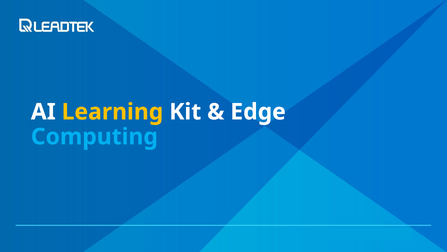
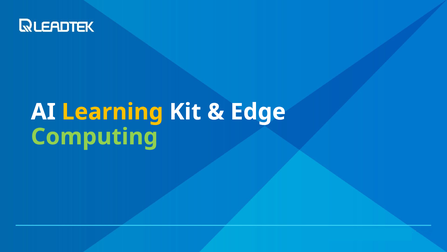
Computing colour: light blue -> light green (94, 136)
